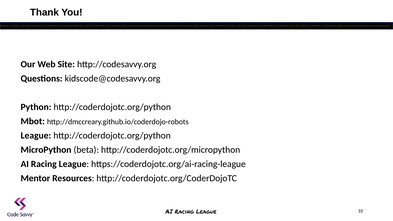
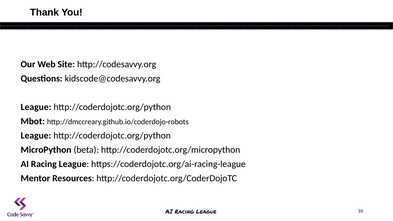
Python: Python -> League (36, 107)
